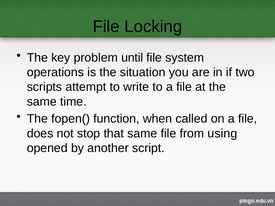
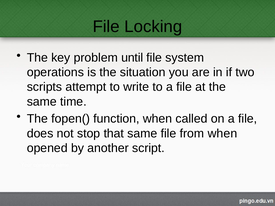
from using: using -> when (222, 134)
